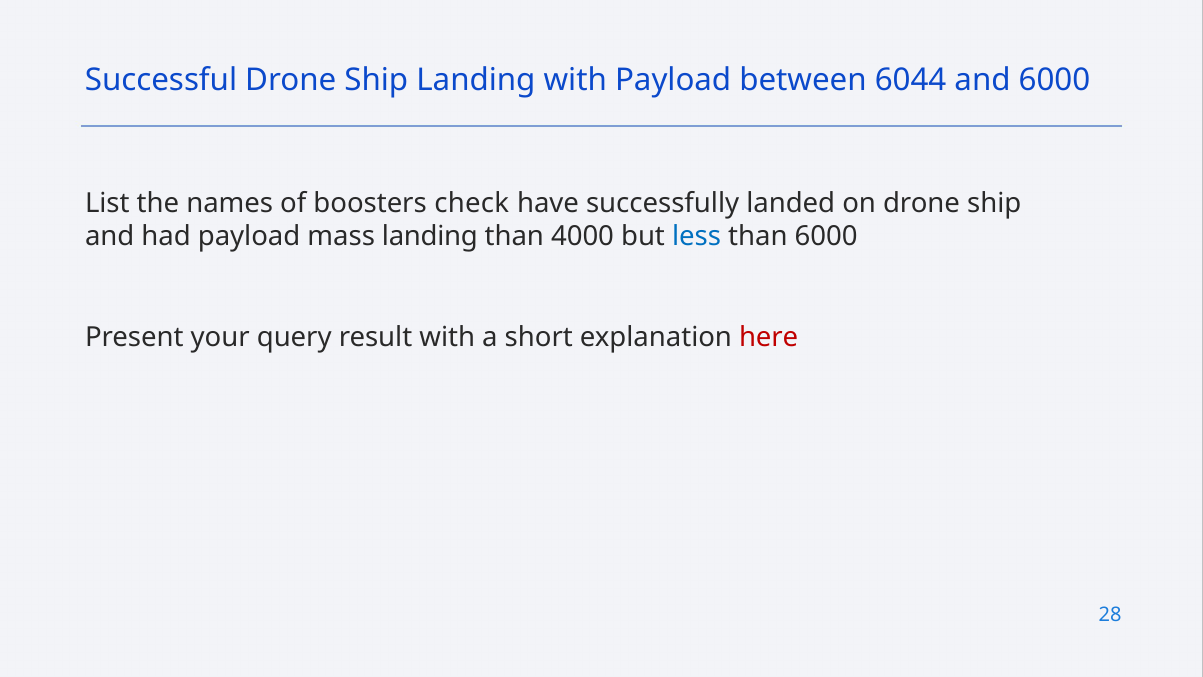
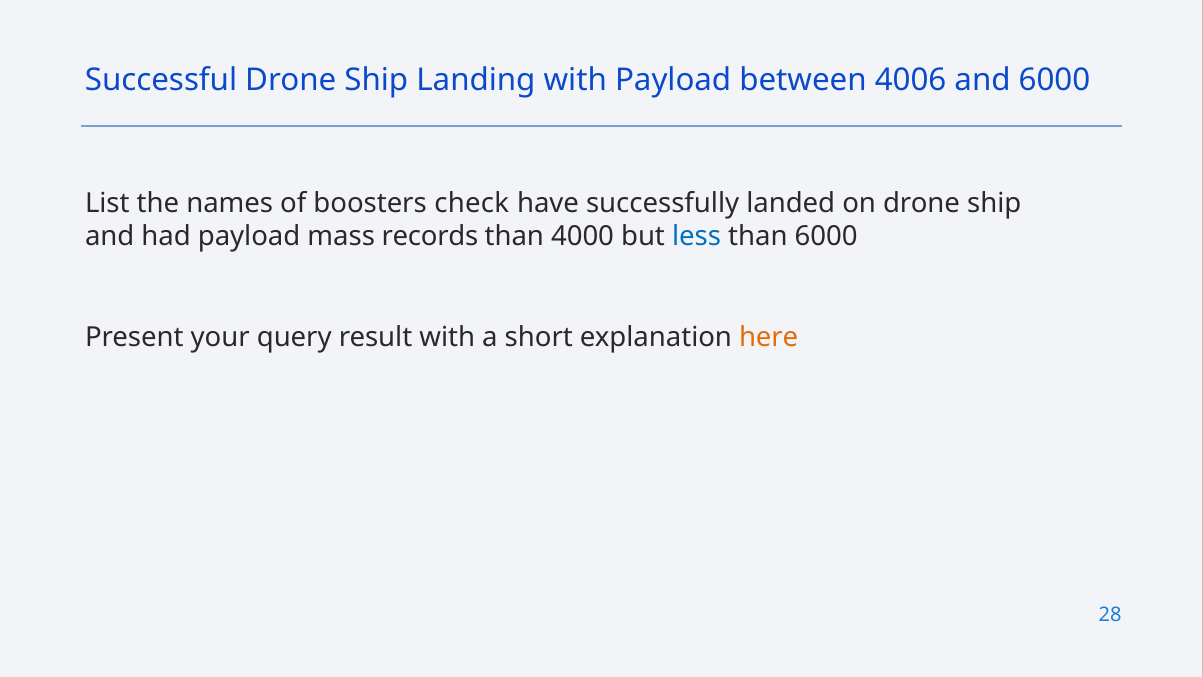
6044: 6044 -> 4006 (911, 80)
mass landing: landing -> records (430, 236)
here colour: red -> orange (769, 337)
